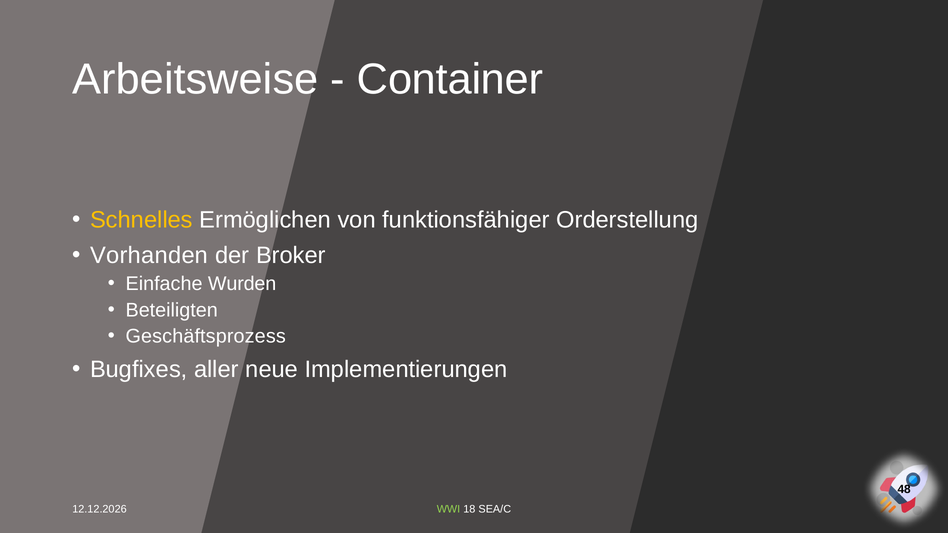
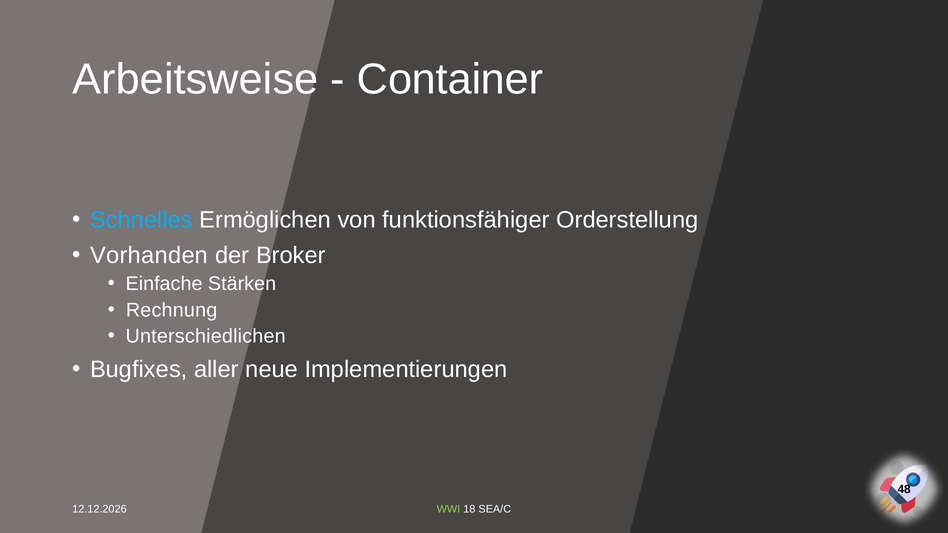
Schnelles colour: yellow -> light blue (141, 220)
Wurden: Wurden -> Stärken (242, 284)
Beteiligten: Beteiligten -> Rechnung (172, 310)
Geschäftsprozess: Geschäftsprozess -> Unterschiedlichen (206, 336)
